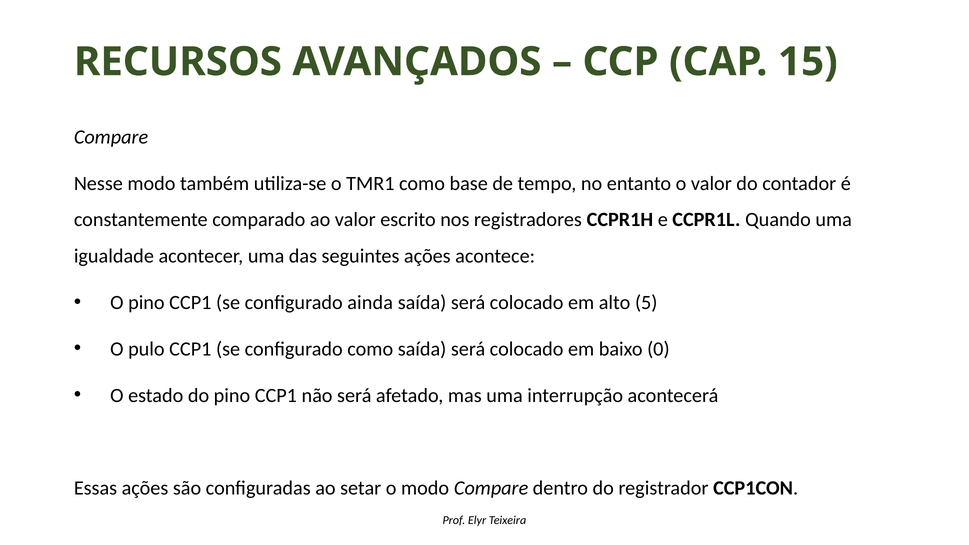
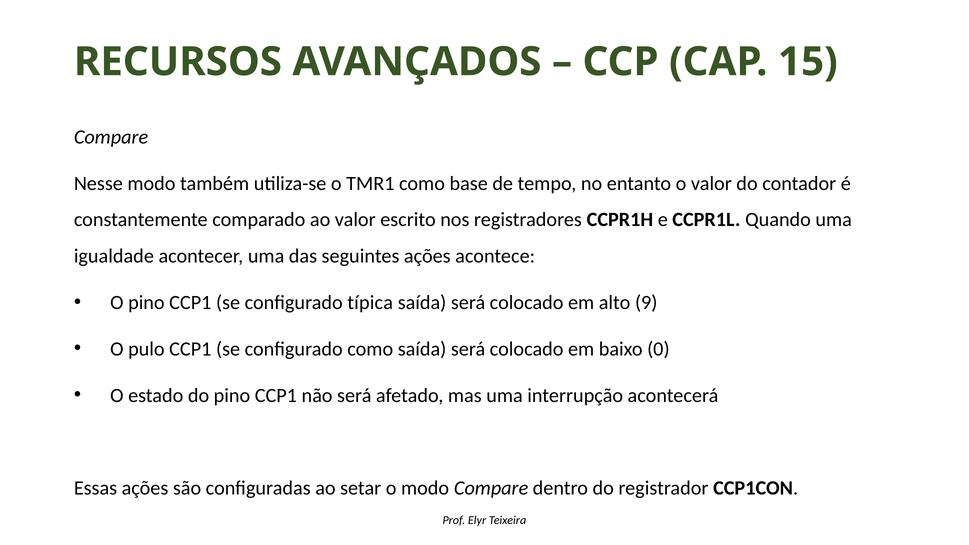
ainda: ainda -> típica (370, 303)
5: 5 -> 9 (646, 303)
